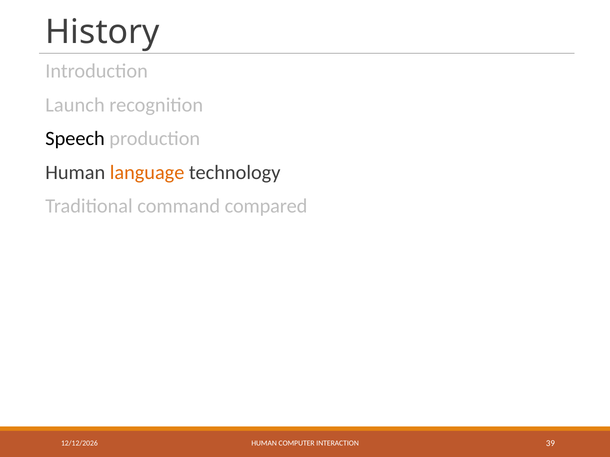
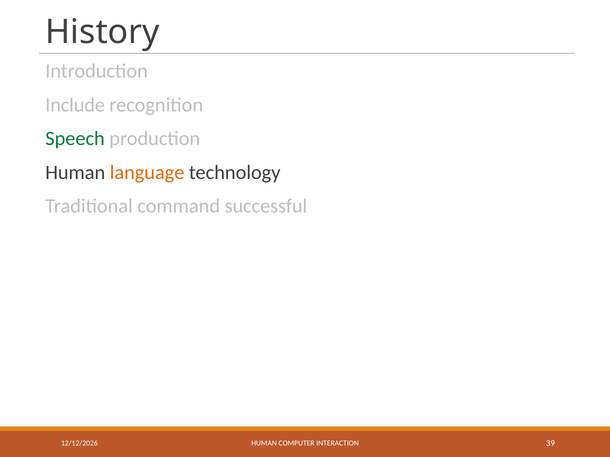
Launch: Launch -> Include (75, 105)
Speech colour: black -> green (75, 139)
compared: compared -> successful (266, 206)
